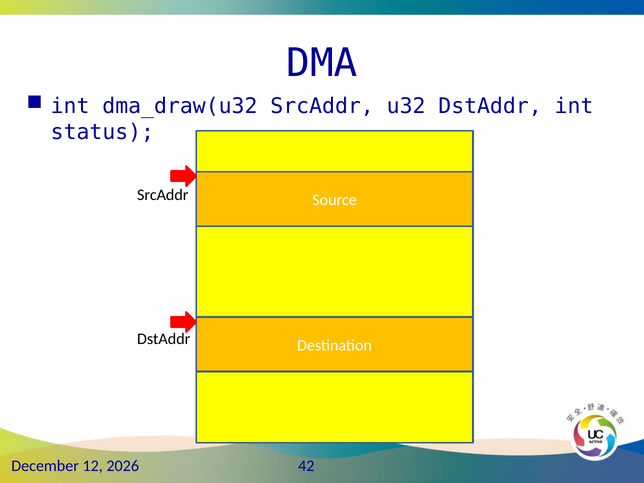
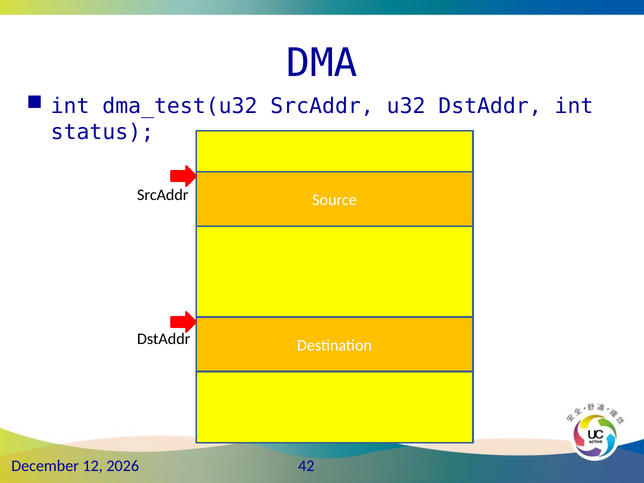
dma_draw(u32: dma_draw(u32 -> dma_test(u32 (180, 106)
